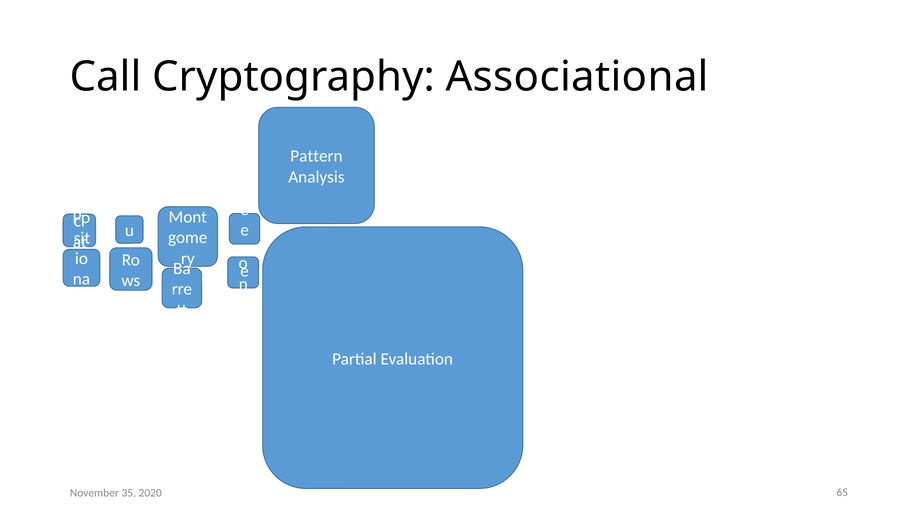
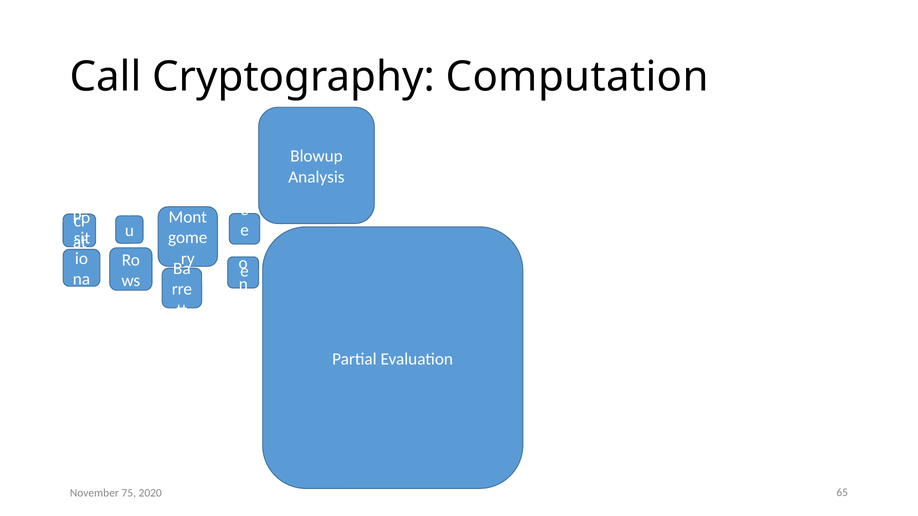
Associational: Associational -> Computation (577, 77)
Pattern: Pattern -> Blowup (317, 156)
35: 35 -> 75 (129, 493)
